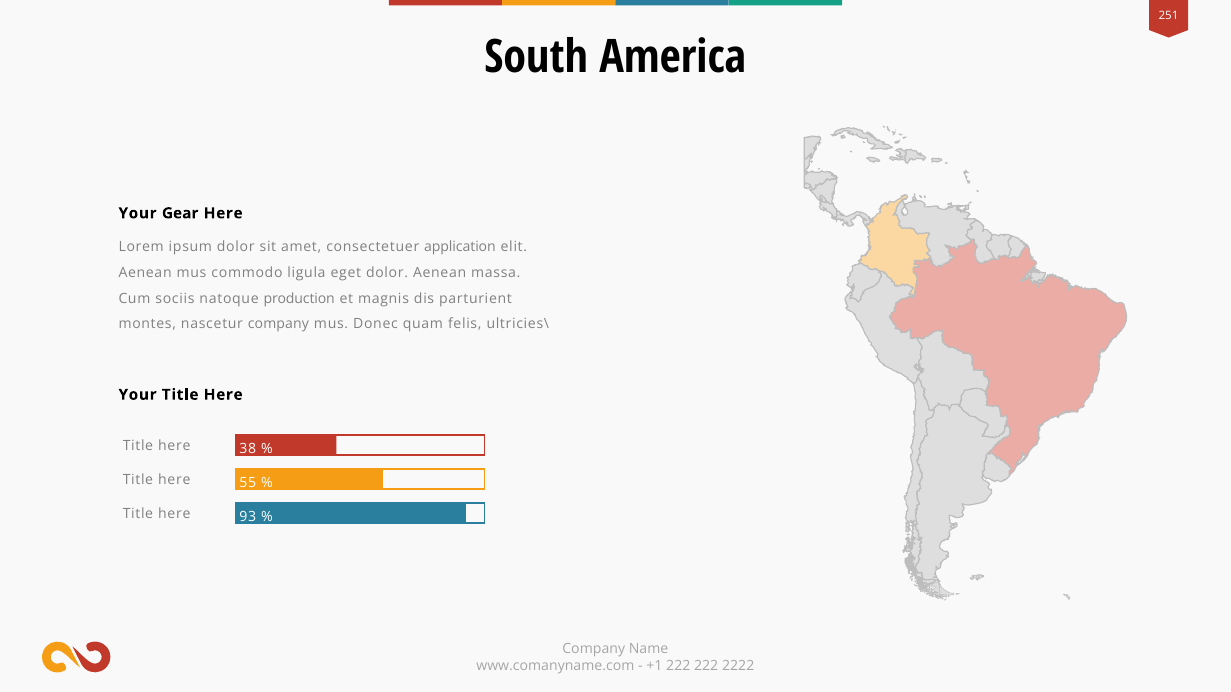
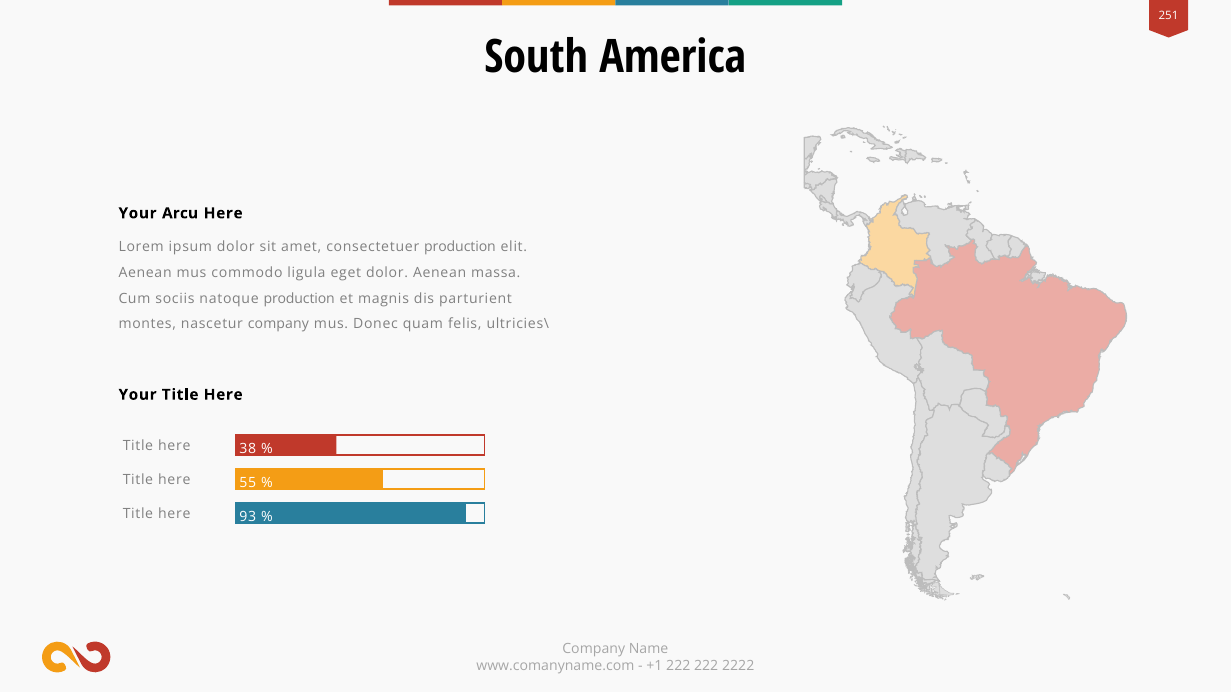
Gear: Gear -> Arcu (180, 213)
consectetuer application: application -> production (460, 247)
